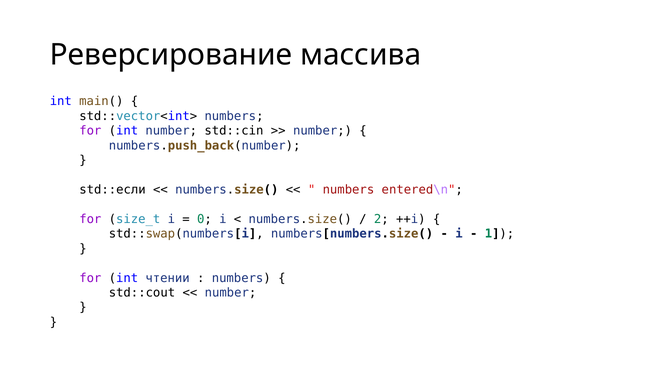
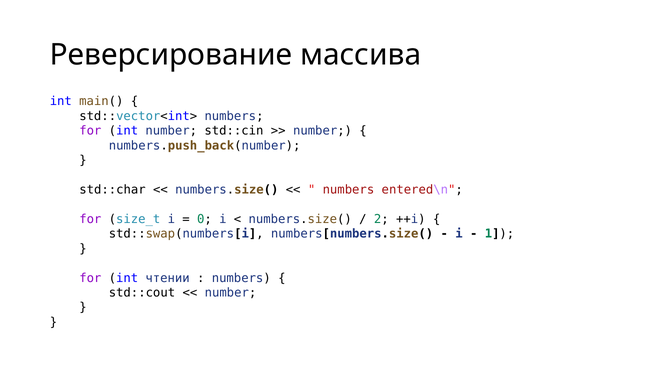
std::если: std::если -> std::char (112, 190)
